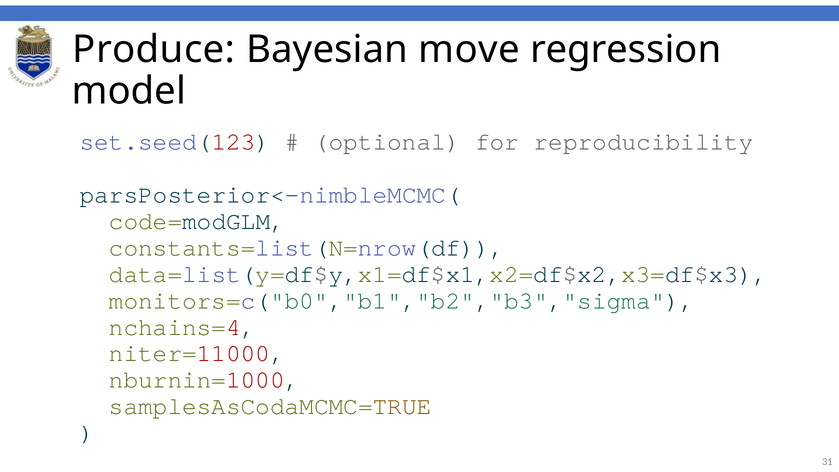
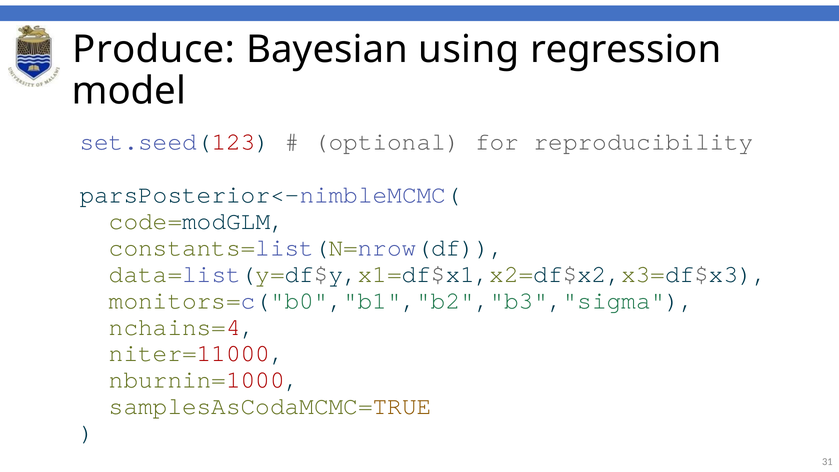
move: move -> using (469, 50)
